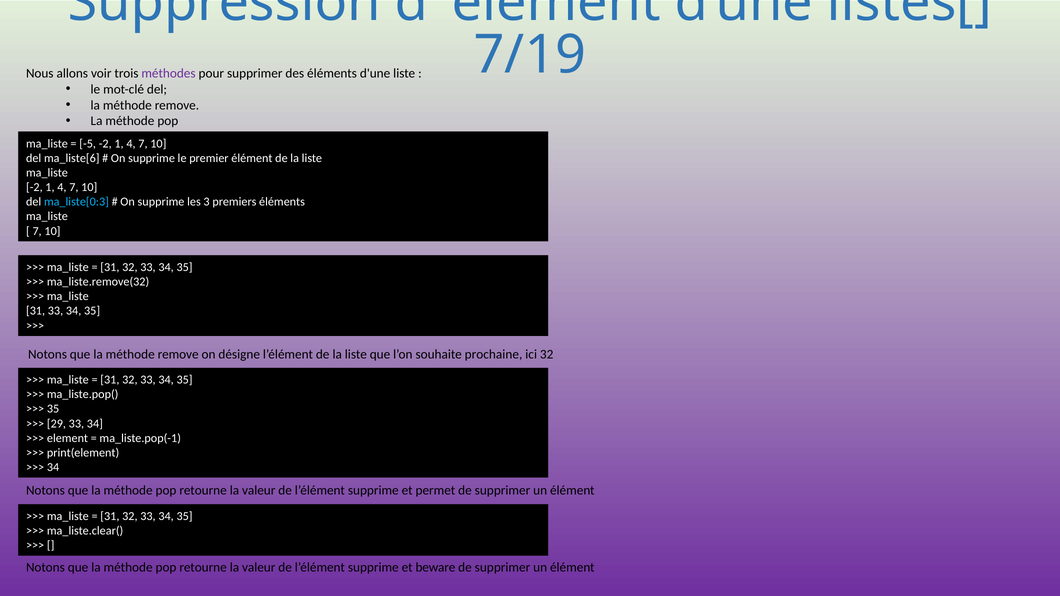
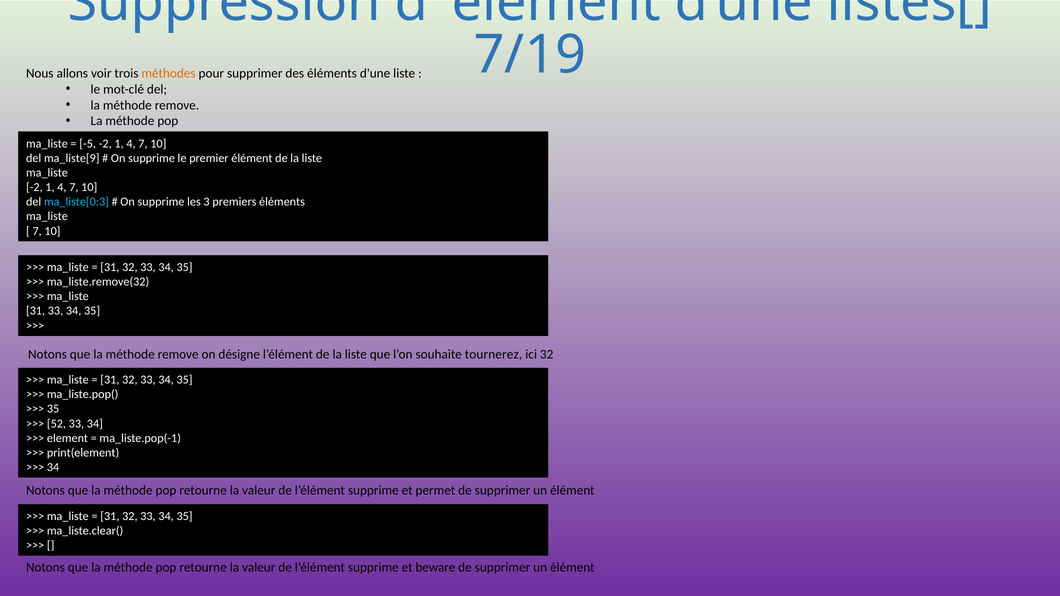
méthodes colour: purple -> orange (169, 73)
ma_liste[6: ma_liste[6 -> ma_liste[9 (72, 158)
prochaine: prochaine -> tournerez (493, 354)
29: 29 -> 52 (56, 424)
